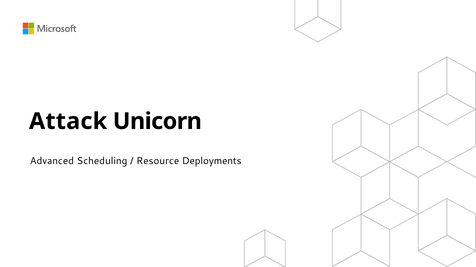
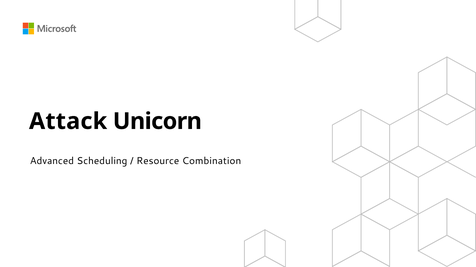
Deployments: Deployments -> Combination (212, 161)
